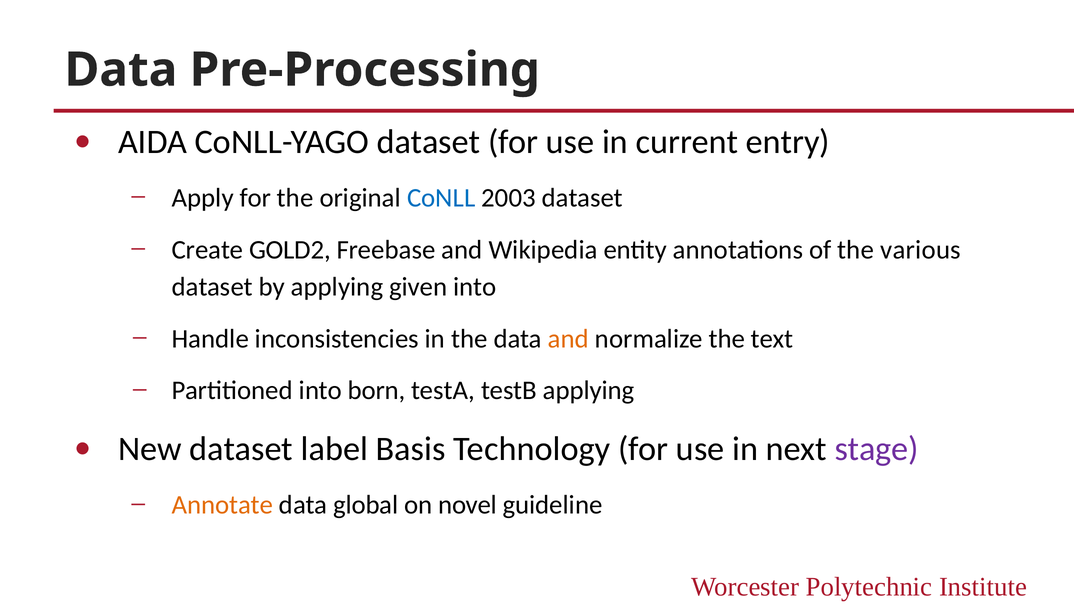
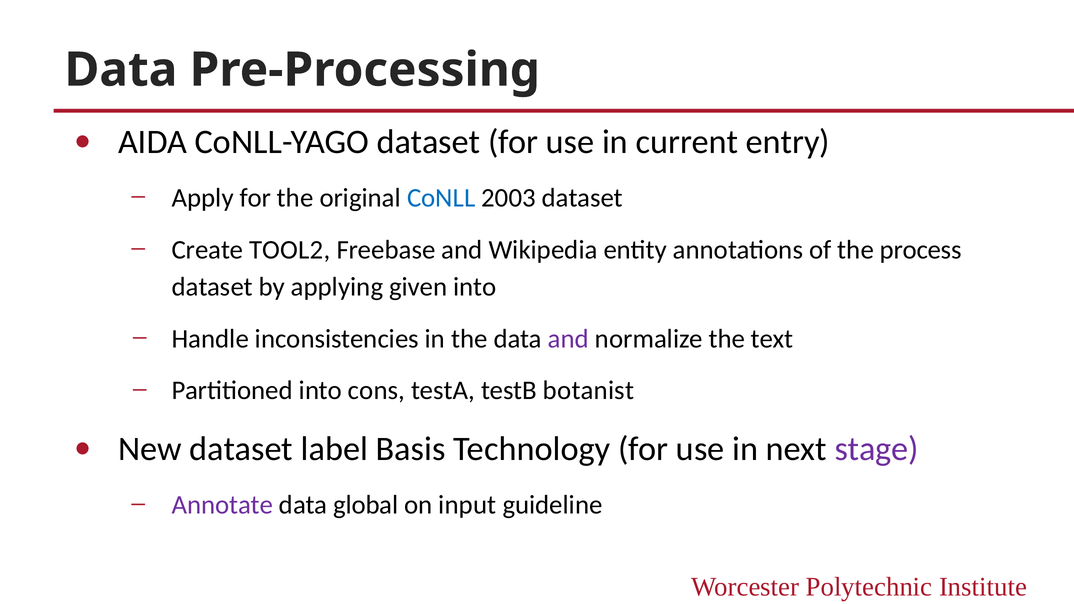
GOLD2: GOLD2 -> TOOL2 (290, 250)
various: various -> process (921, 250)
and colour: orange -> purple (568, 339)
born: born -> cons (376, 391)
testB applying: applying -> botanist (588, 391)
Annotate colour: orange -> purple (222, 505)
novel: novel -> input (467, 505)
